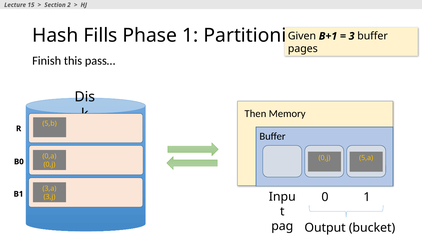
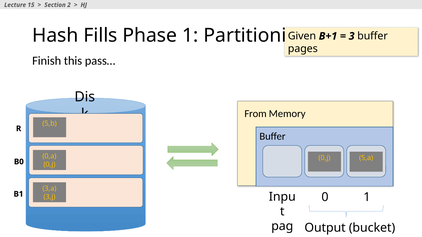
Then: Then -> From (256, 114)
